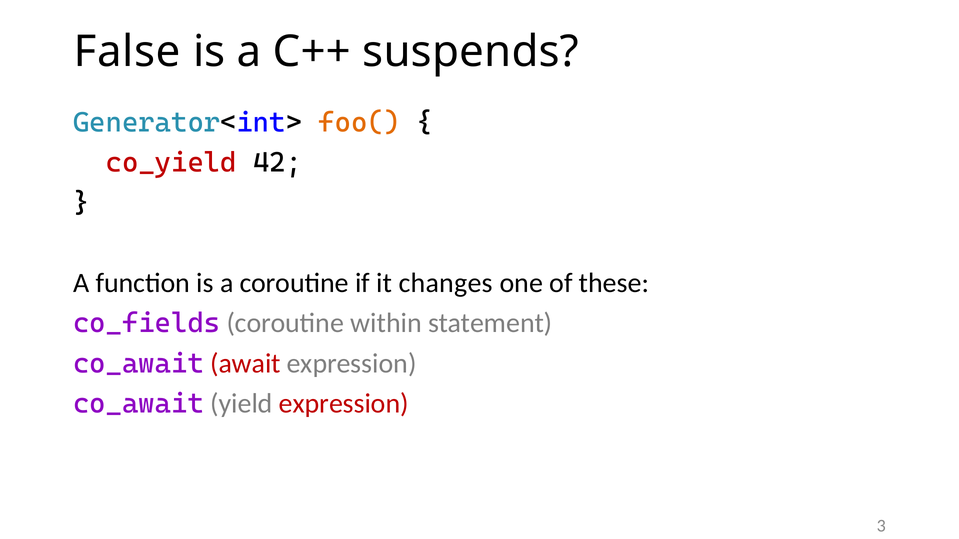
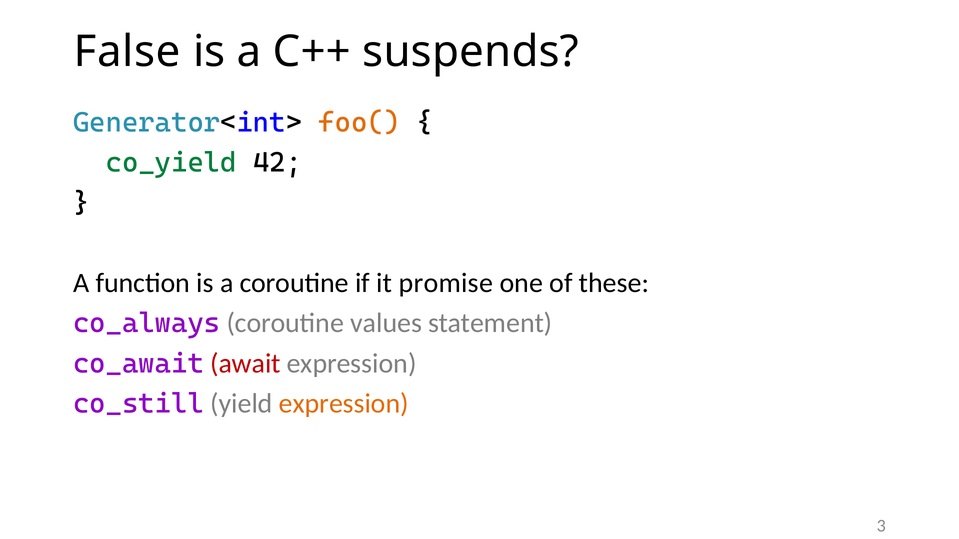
co_yield colour: red -> green (171, 163)
changes: changes -> promise (446, 283)
co_fields: co_fields -> co_always (147, 323)
within: within -> values (386, 323)
co_await: co_await -> co_still (139, 404)
expression colour: red -> orange (344, 404)
